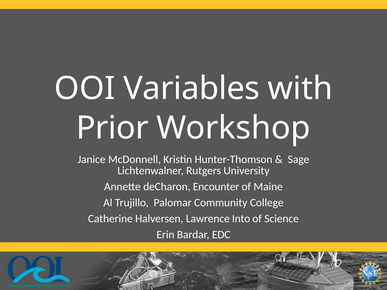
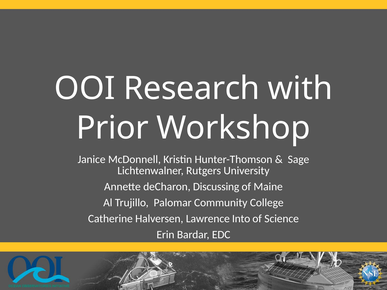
Variables: Variables -> Research (192, 88)
Encounter: Encounter -> Discussing (216, 187)
